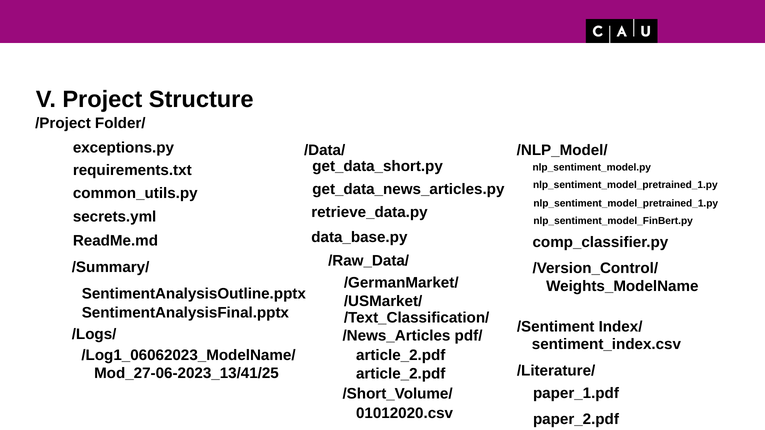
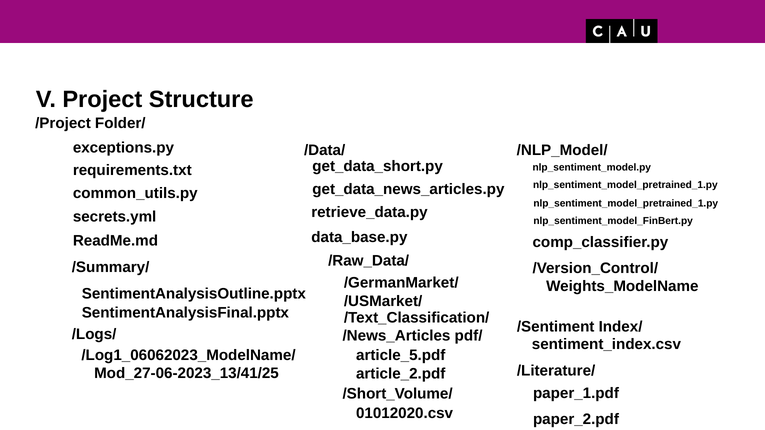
article_2.pdf: article_2.pdf -> article_5.pdf (401, 356)
